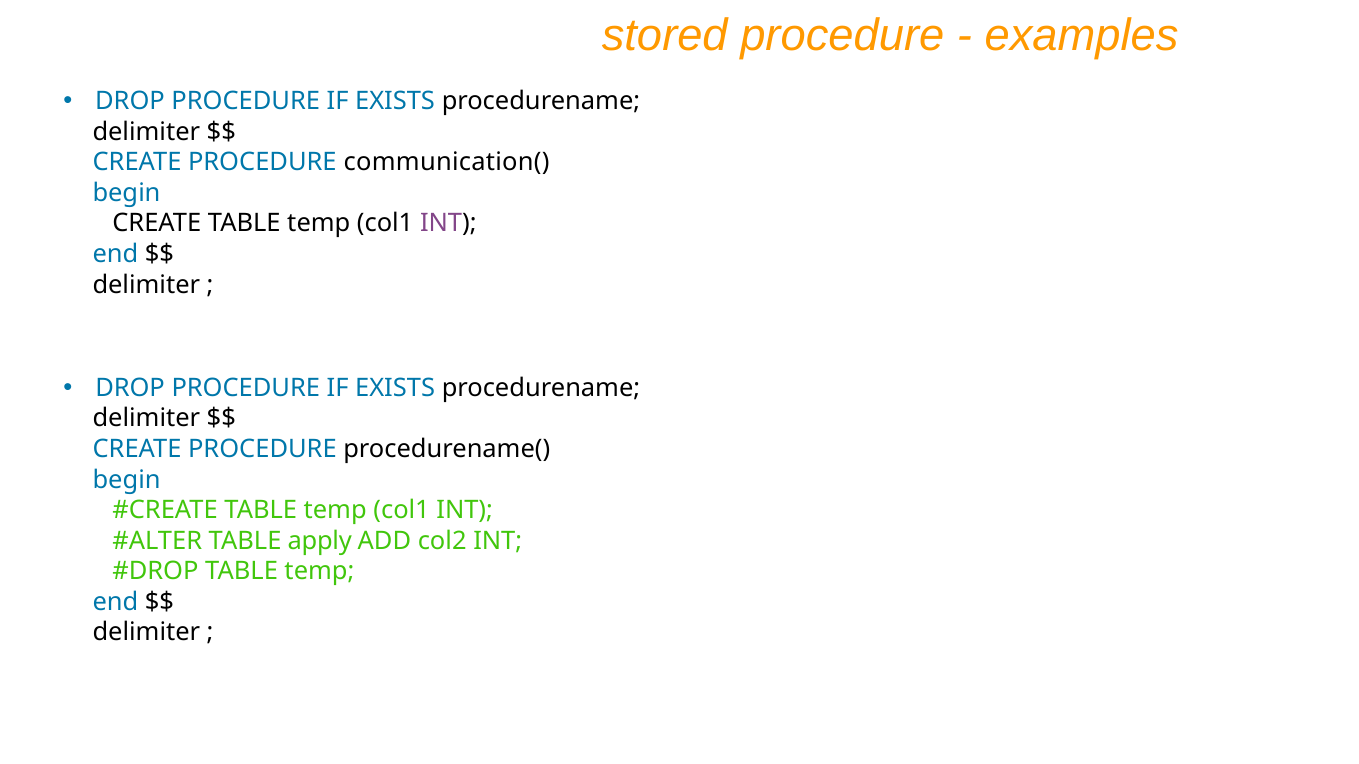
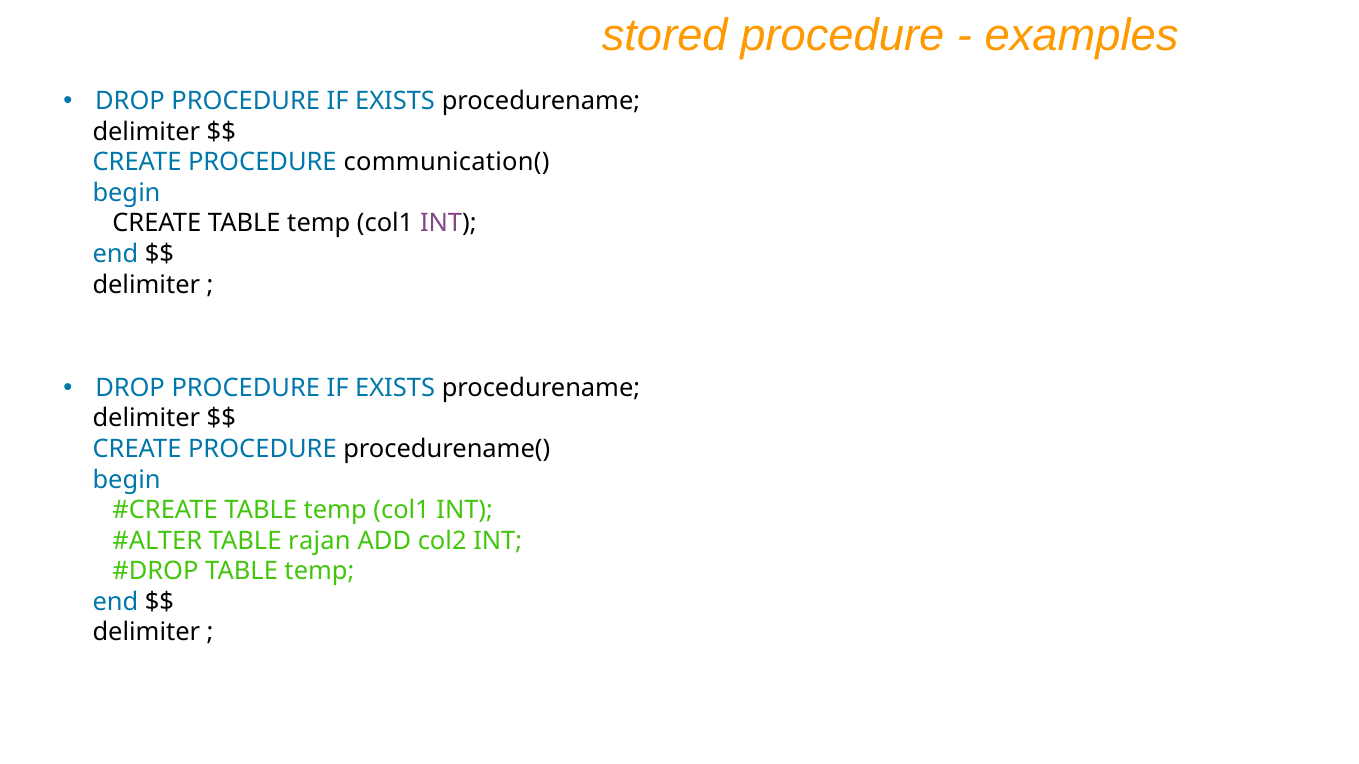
apply: apply -> rajan (319, 541)
